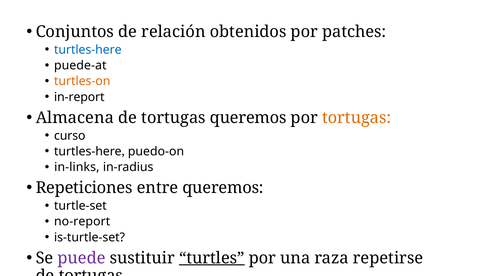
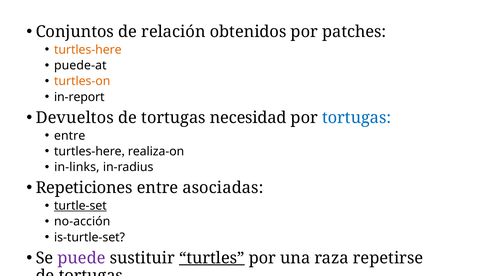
turtles-here colour: blue -> orange (88, 50)
Almacena: Almacena -> Devueltos (75, 117)
tortugas queremos: queremos -> necesidad (248, 117)
tortugas colour: orange -> blue (357, 117)
curso: curso -> entre (70, 135)
puedo-on: puedo-on -> realiza-on (156, 151)
entre queremos: queremos -> asociadas (223, 188)
turtle-set underline: none -> present (80, 206)
no-report: no-report -> no-acción (82, 221)
